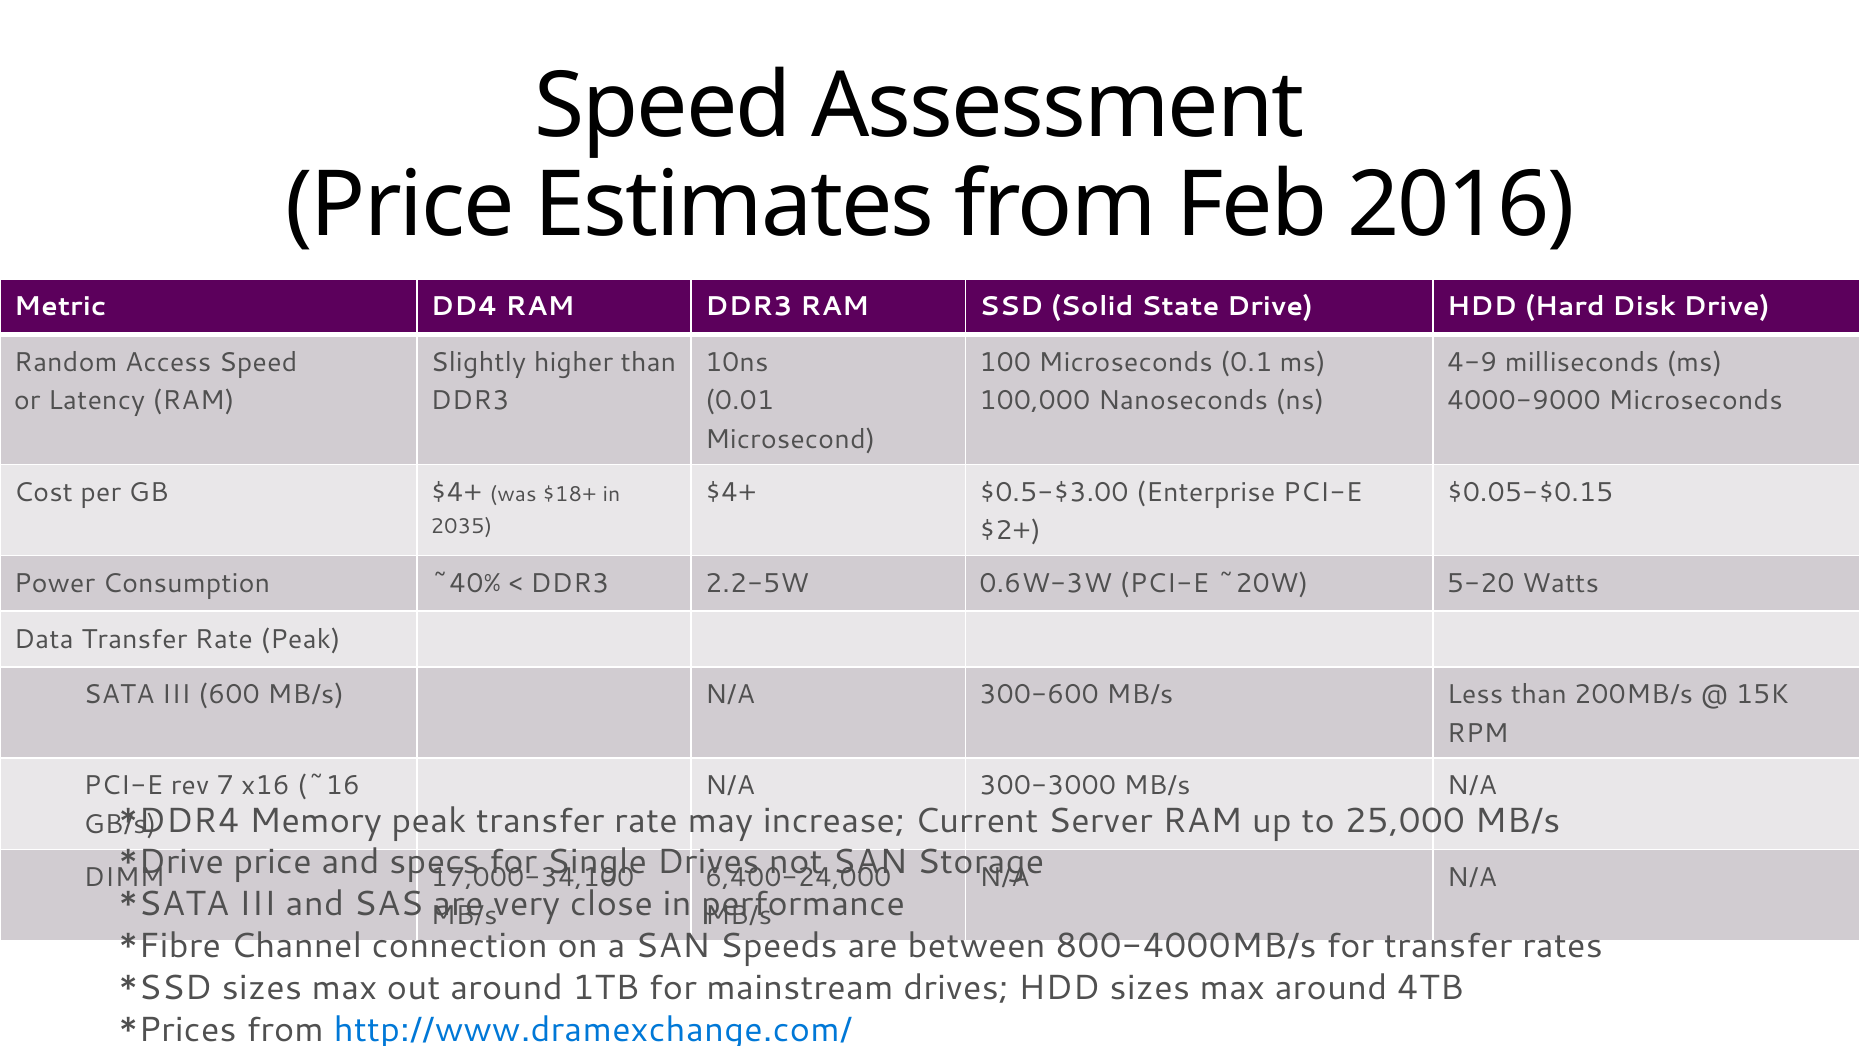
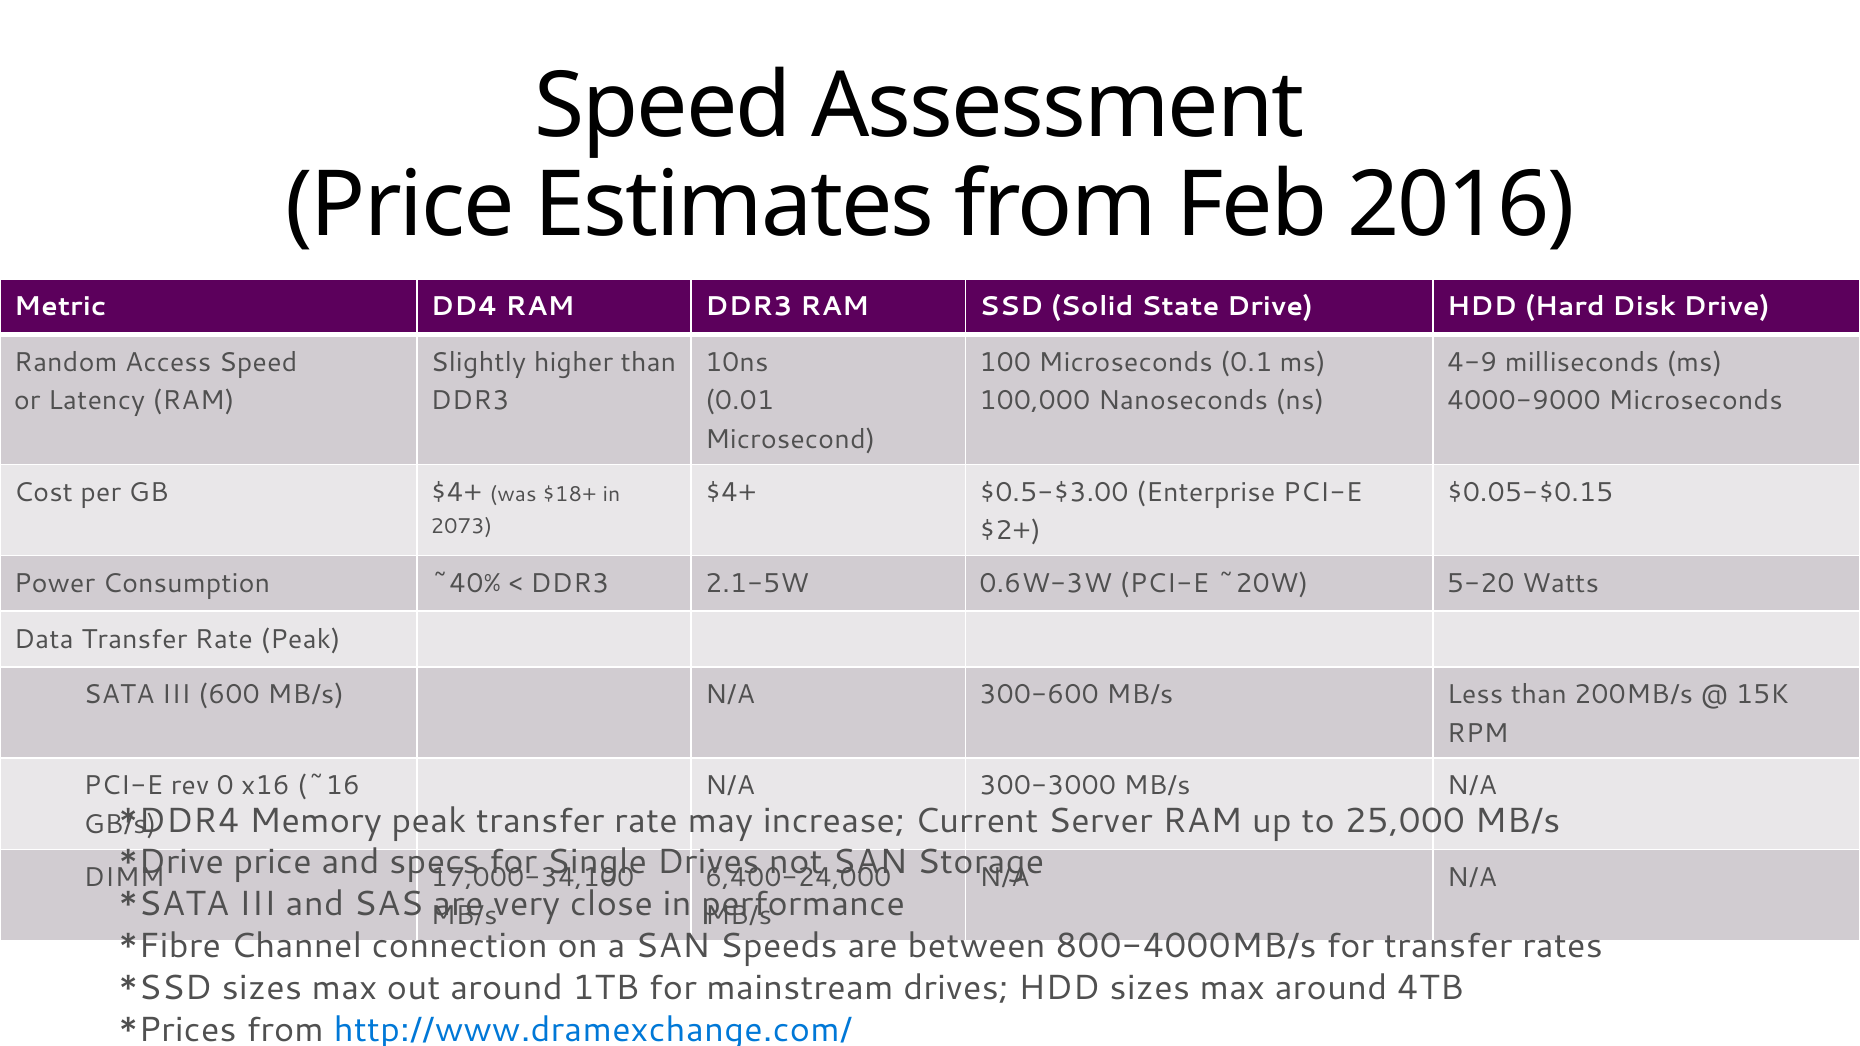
2035: 2035 -> 2073 (462, 527)
2.2-5W: 2.2-5W -> 2.1-5W (757, 584)
7: 7 -> 0 (225, 786)
